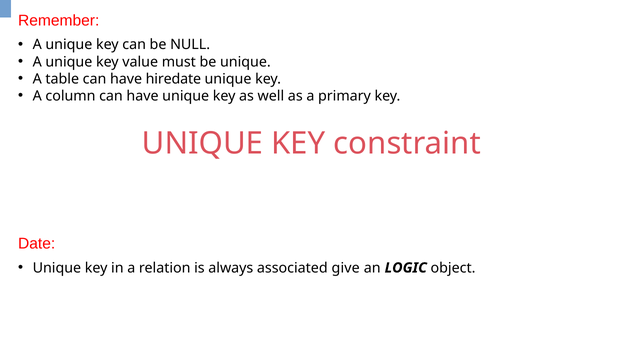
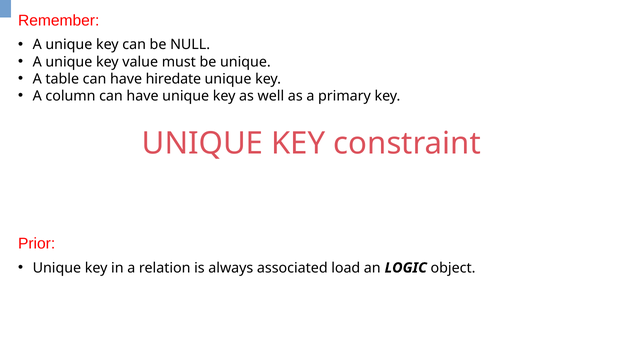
Date: Date -> Prior (37, 244)
give: give -> load (346, 268)
